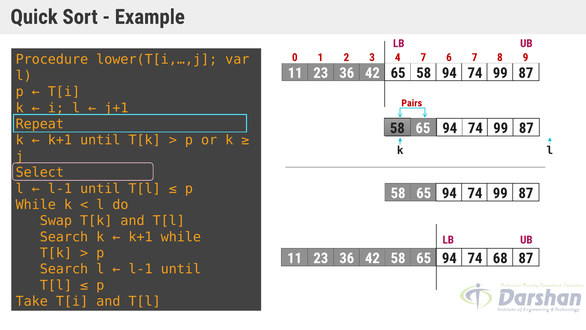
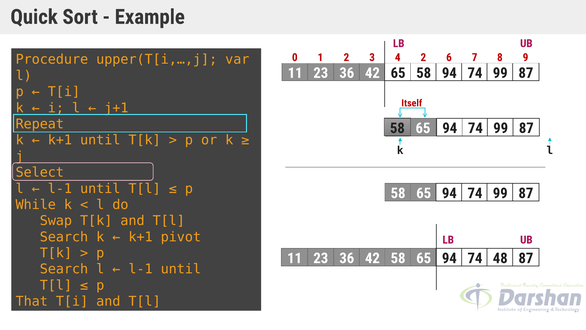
4 7: 7 -> 2 (423, 57)
lower(T[i,…,j: lower(T[i,…,j -> upper(T[i,…,j (157, 59)
Pairs: Pairs -> Itself (412, 103)
k+1 while: while -> pivot (181, 237)
68: 68 -> 48 (500, 258)
Take: Take -> That (32, 301)
